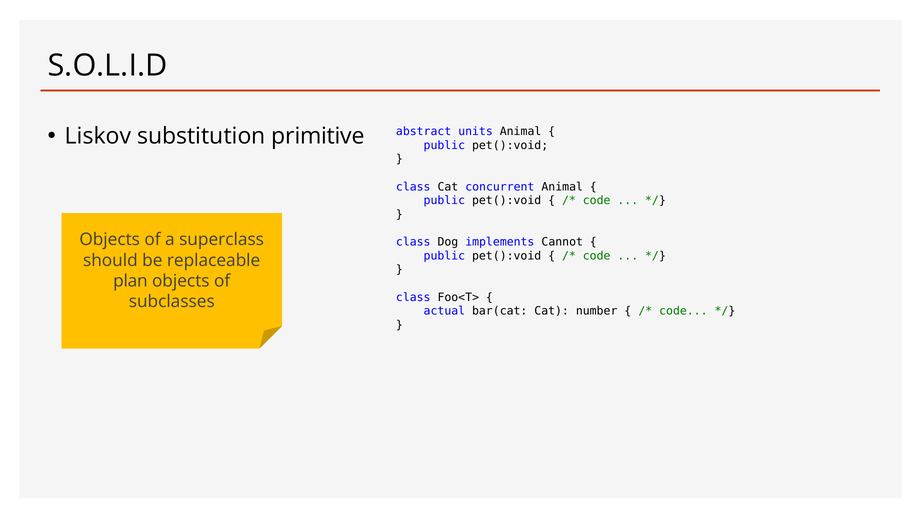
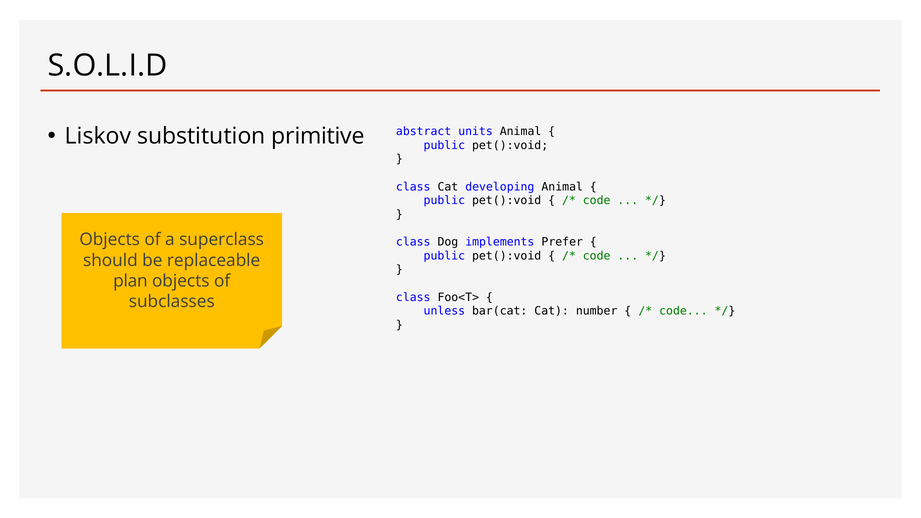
concurrent: concurrent -> developing (500, 187)
Cannot: Cannot -> Prefer (562, 242)
actual: actual -> unless (444, 311)
